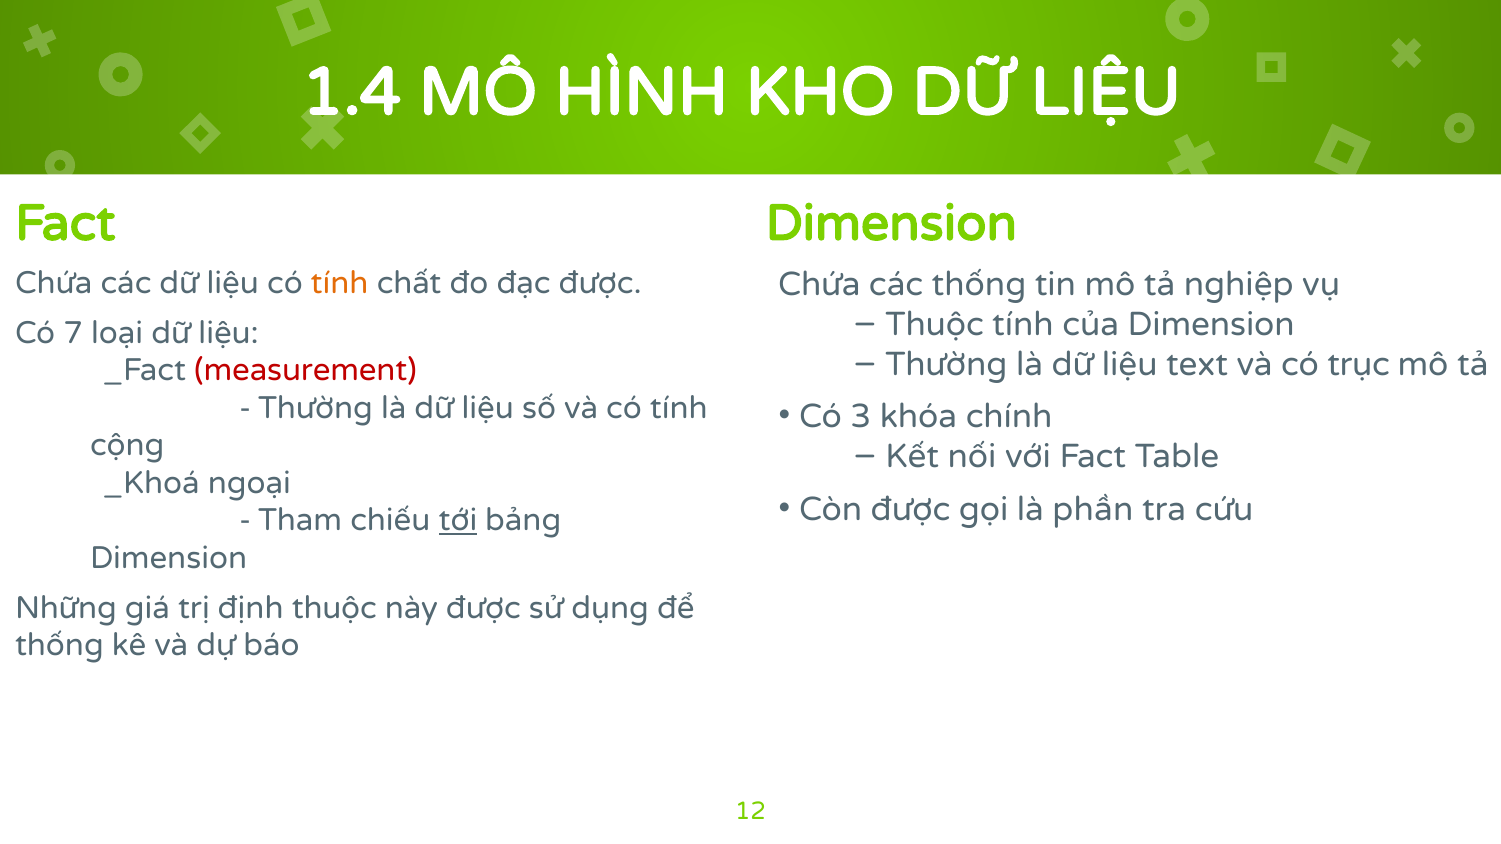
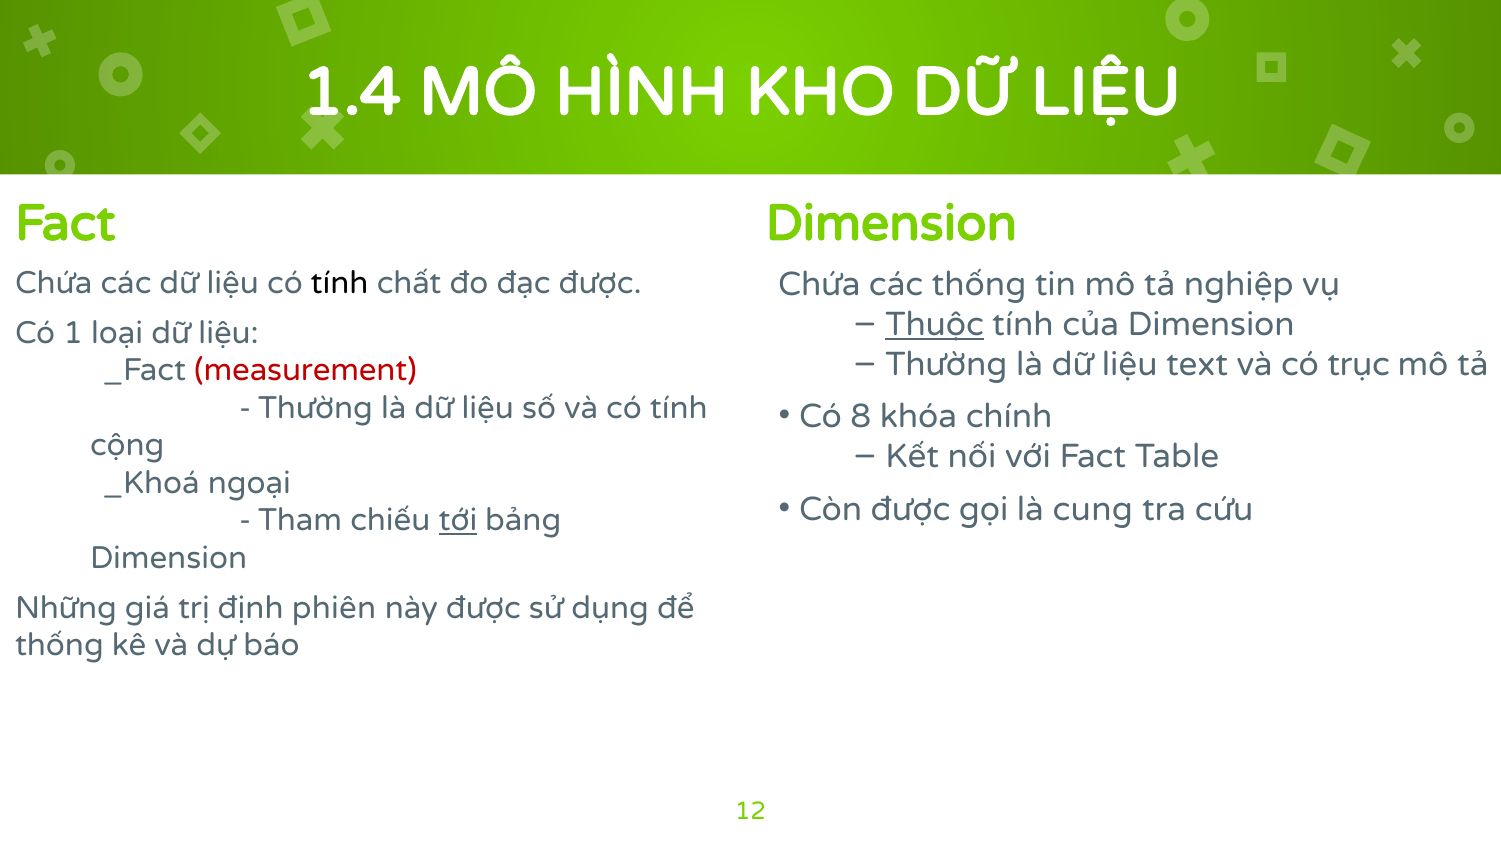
tính colour: orange -> black (340, 283)
Thuộc underline: none -> present (935, 324)
7: 7 -> 1 (73, 333)
3: 3 -> 8 (861, 417)
phần: phần -> cung (1093, 510)
định thuộc: thuộc -> phiên (334, 608)
